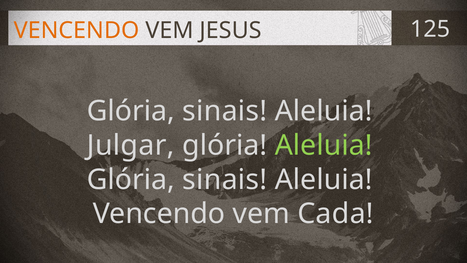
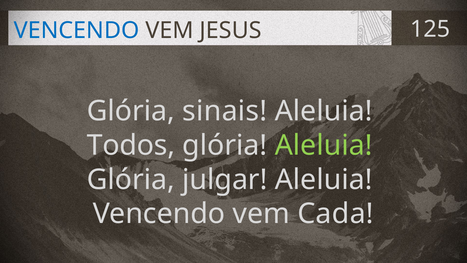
VENCENDO colour: orange -> blue (77, 30)
Julgar: Julgar -> Todos (131, 145)
sinais: sinais -> julgar (225, 179)
